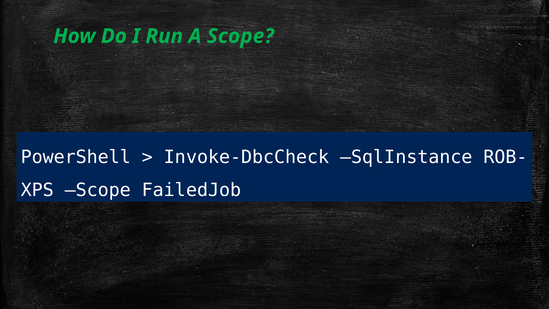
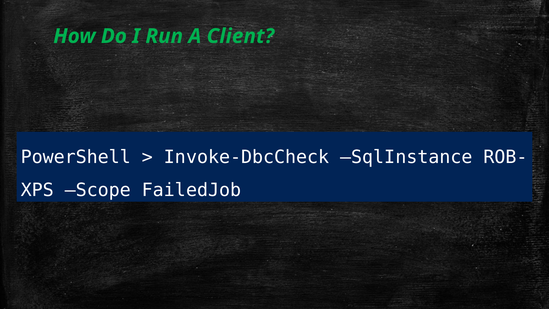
A Scope: Scope -> Client (240, 36)
